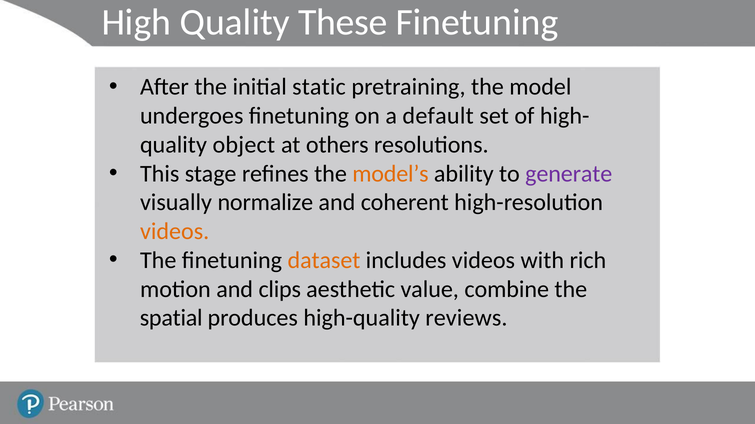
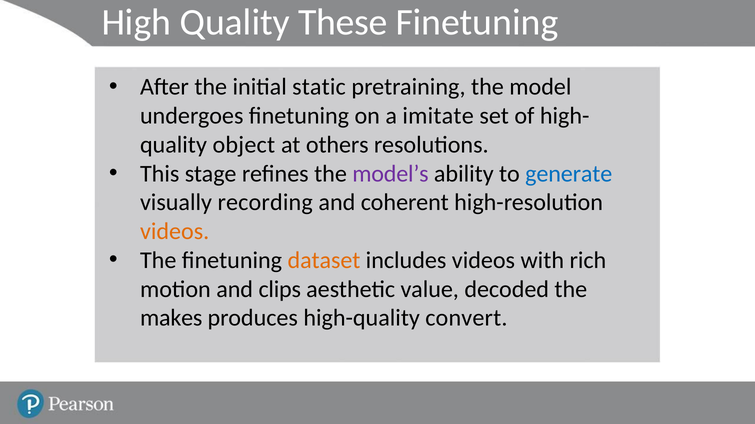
default: default -> imitate (438, 116)
model’s colour: orange -> purple (390, 174)
generate colour: purple -> blue (569, 174)
normalize: normalize -> recording (265, 203)
combine: combine -> decoded (507, 290)
spatial: spatial -> makes (171, 319)
reviews: reviews -> convert (466, 319)
